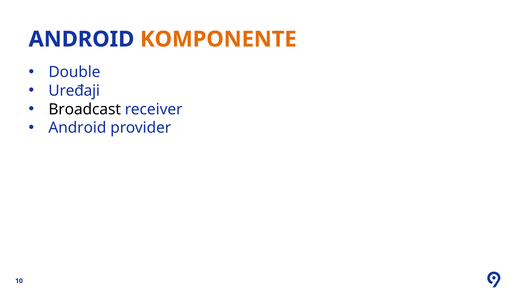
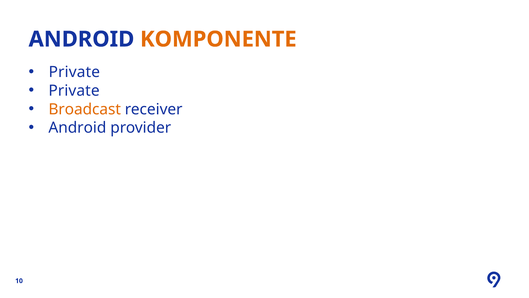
Double: Double -> Private (74, 72)
Uređaji: Uređaji -> Private (74, 91)
Broadcast colour: black -> orange (85, 109)
